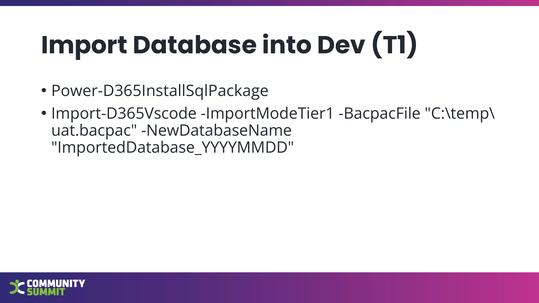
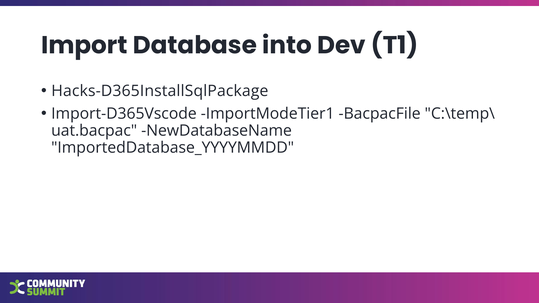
Power-D365InstallSqlPackage: Power-D365InstallSqlPackage -> Hacks-D365InstallSqlPackage (160, 91)
